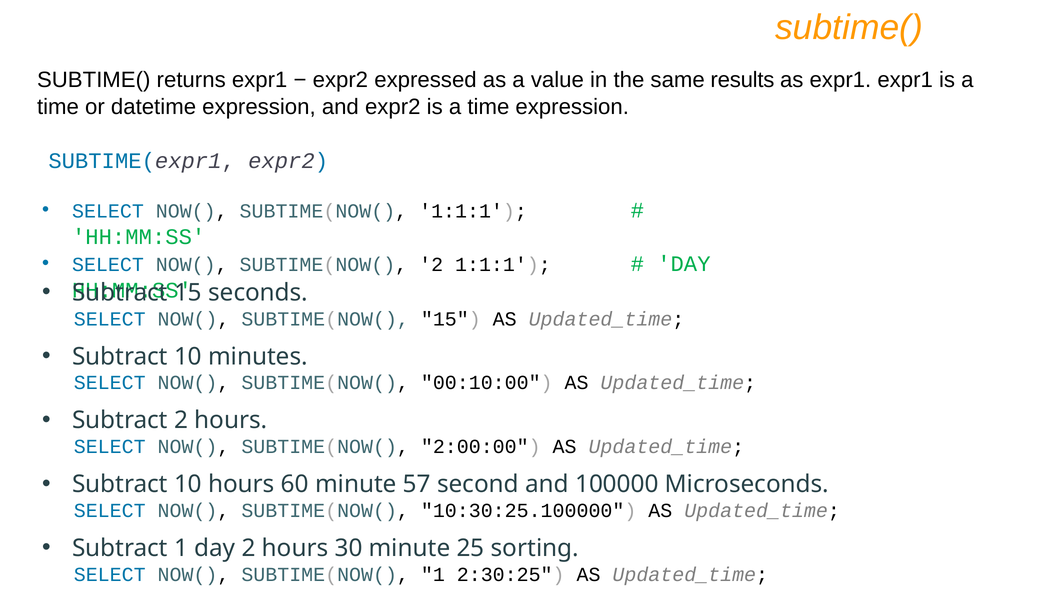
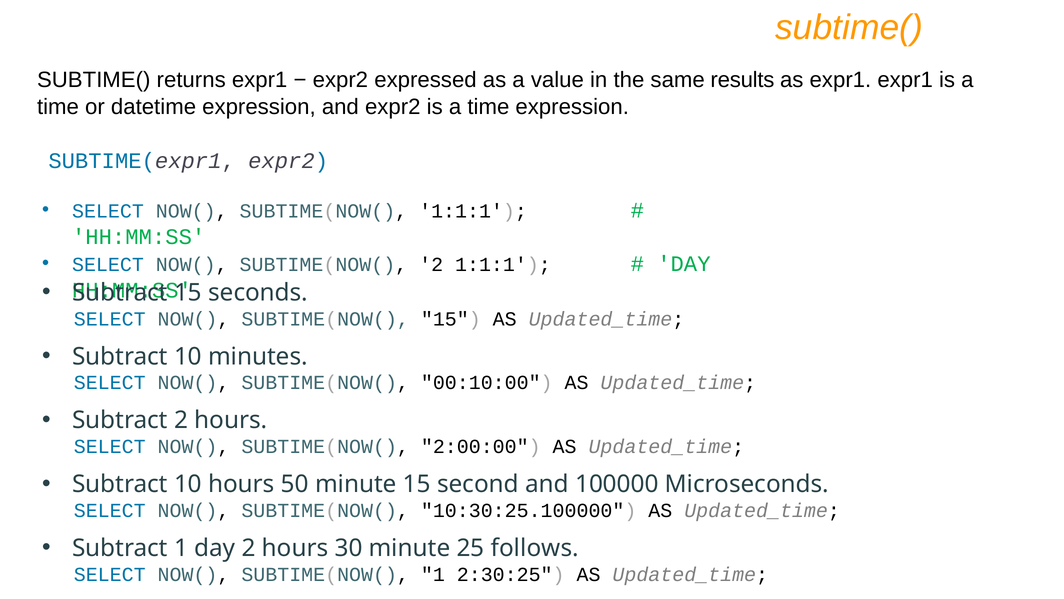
60: 60 -> 50 (295, 484)
minute 57: 57 -> 15 (417, 484)
sorting: sorting -> follows (535, 548)
